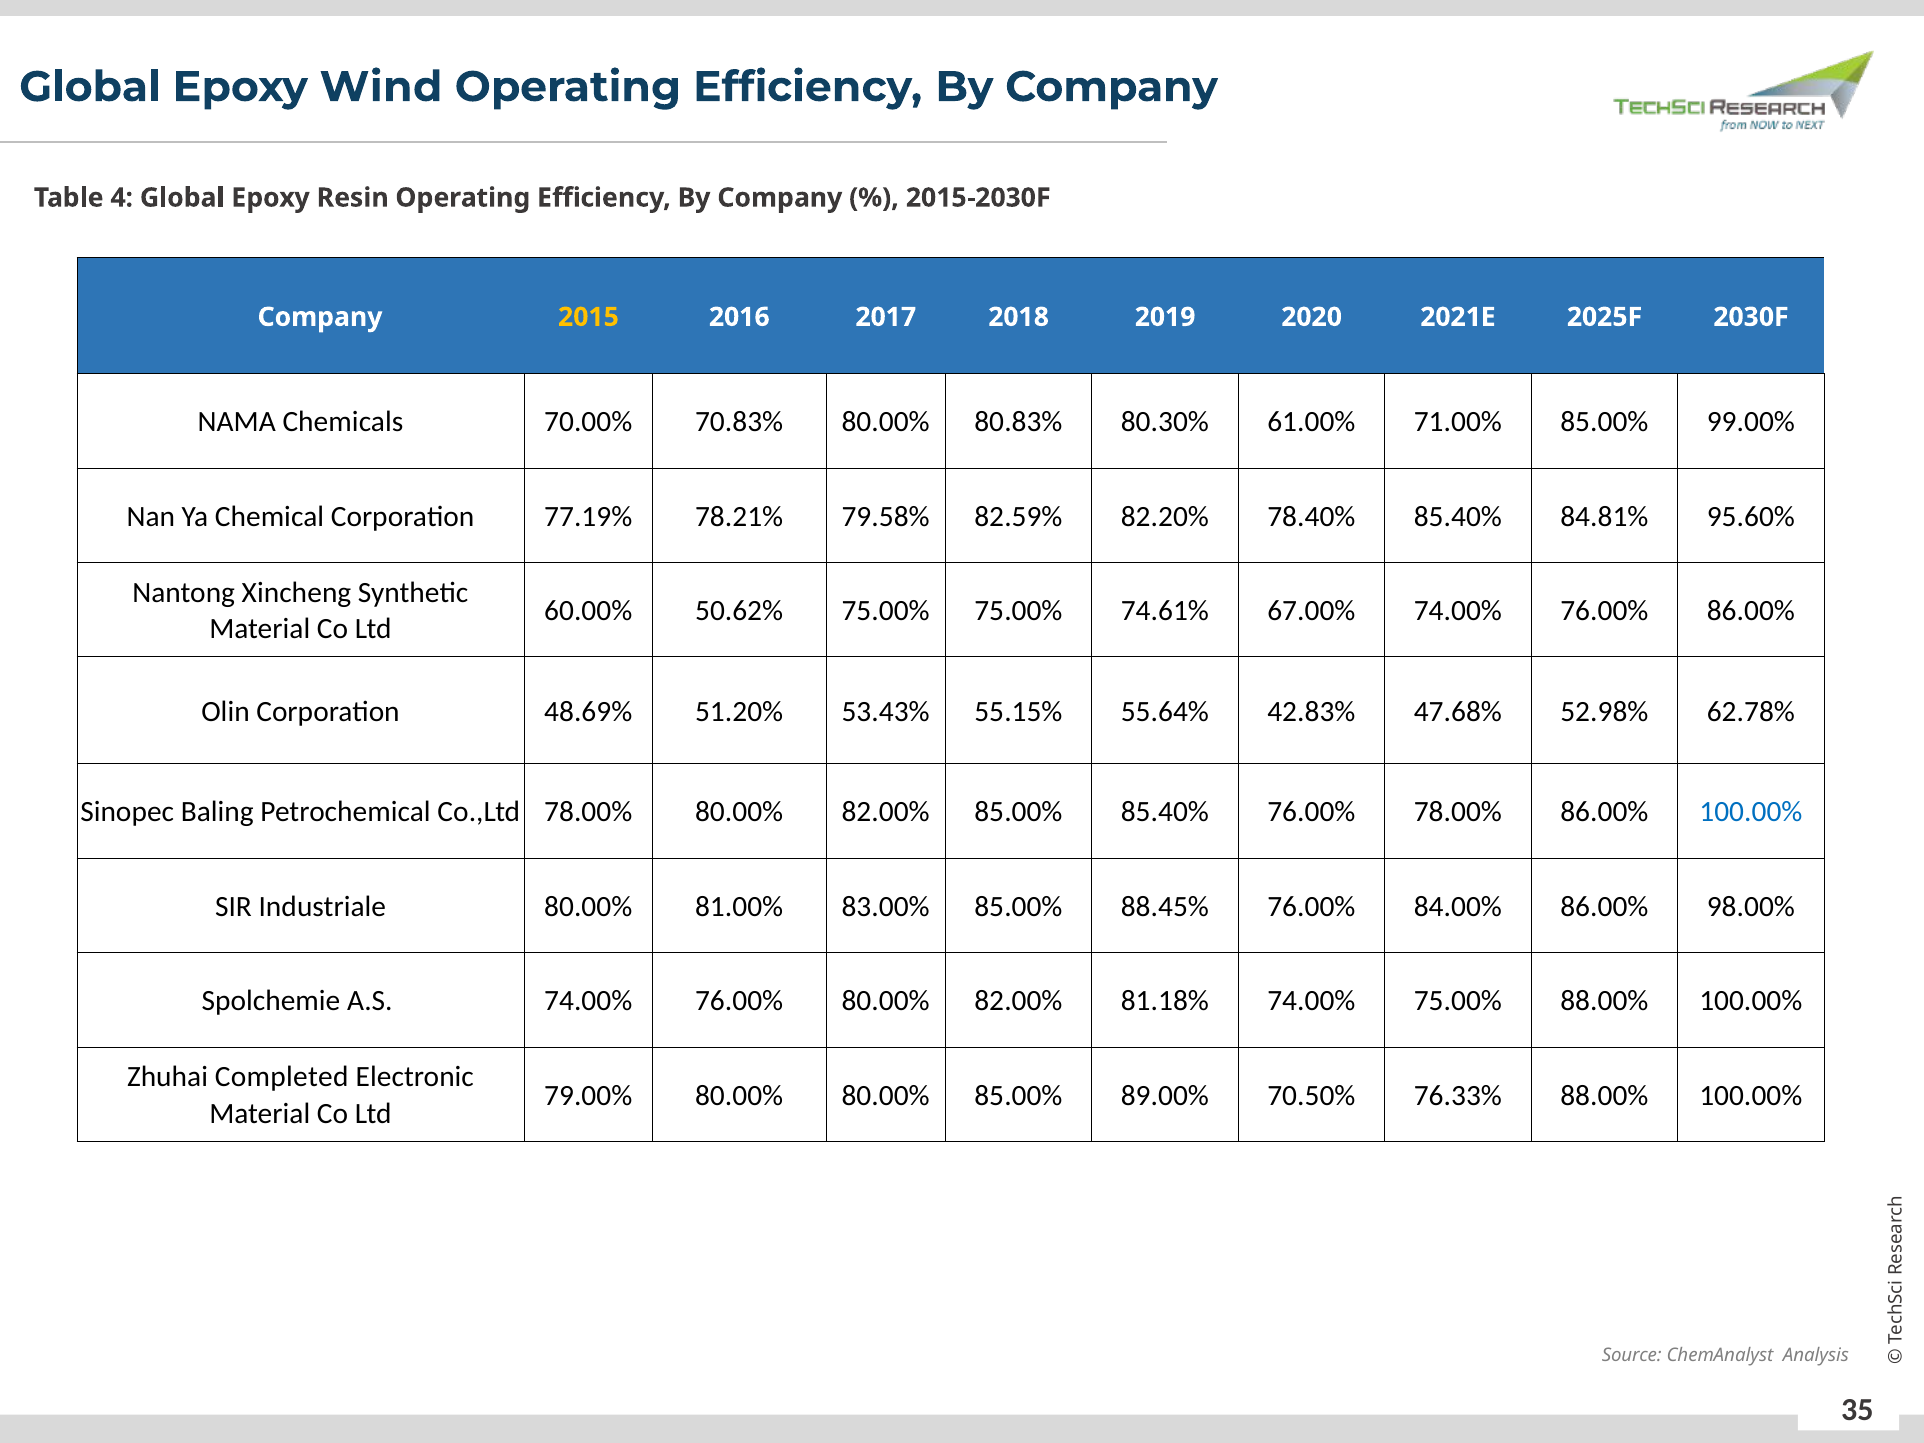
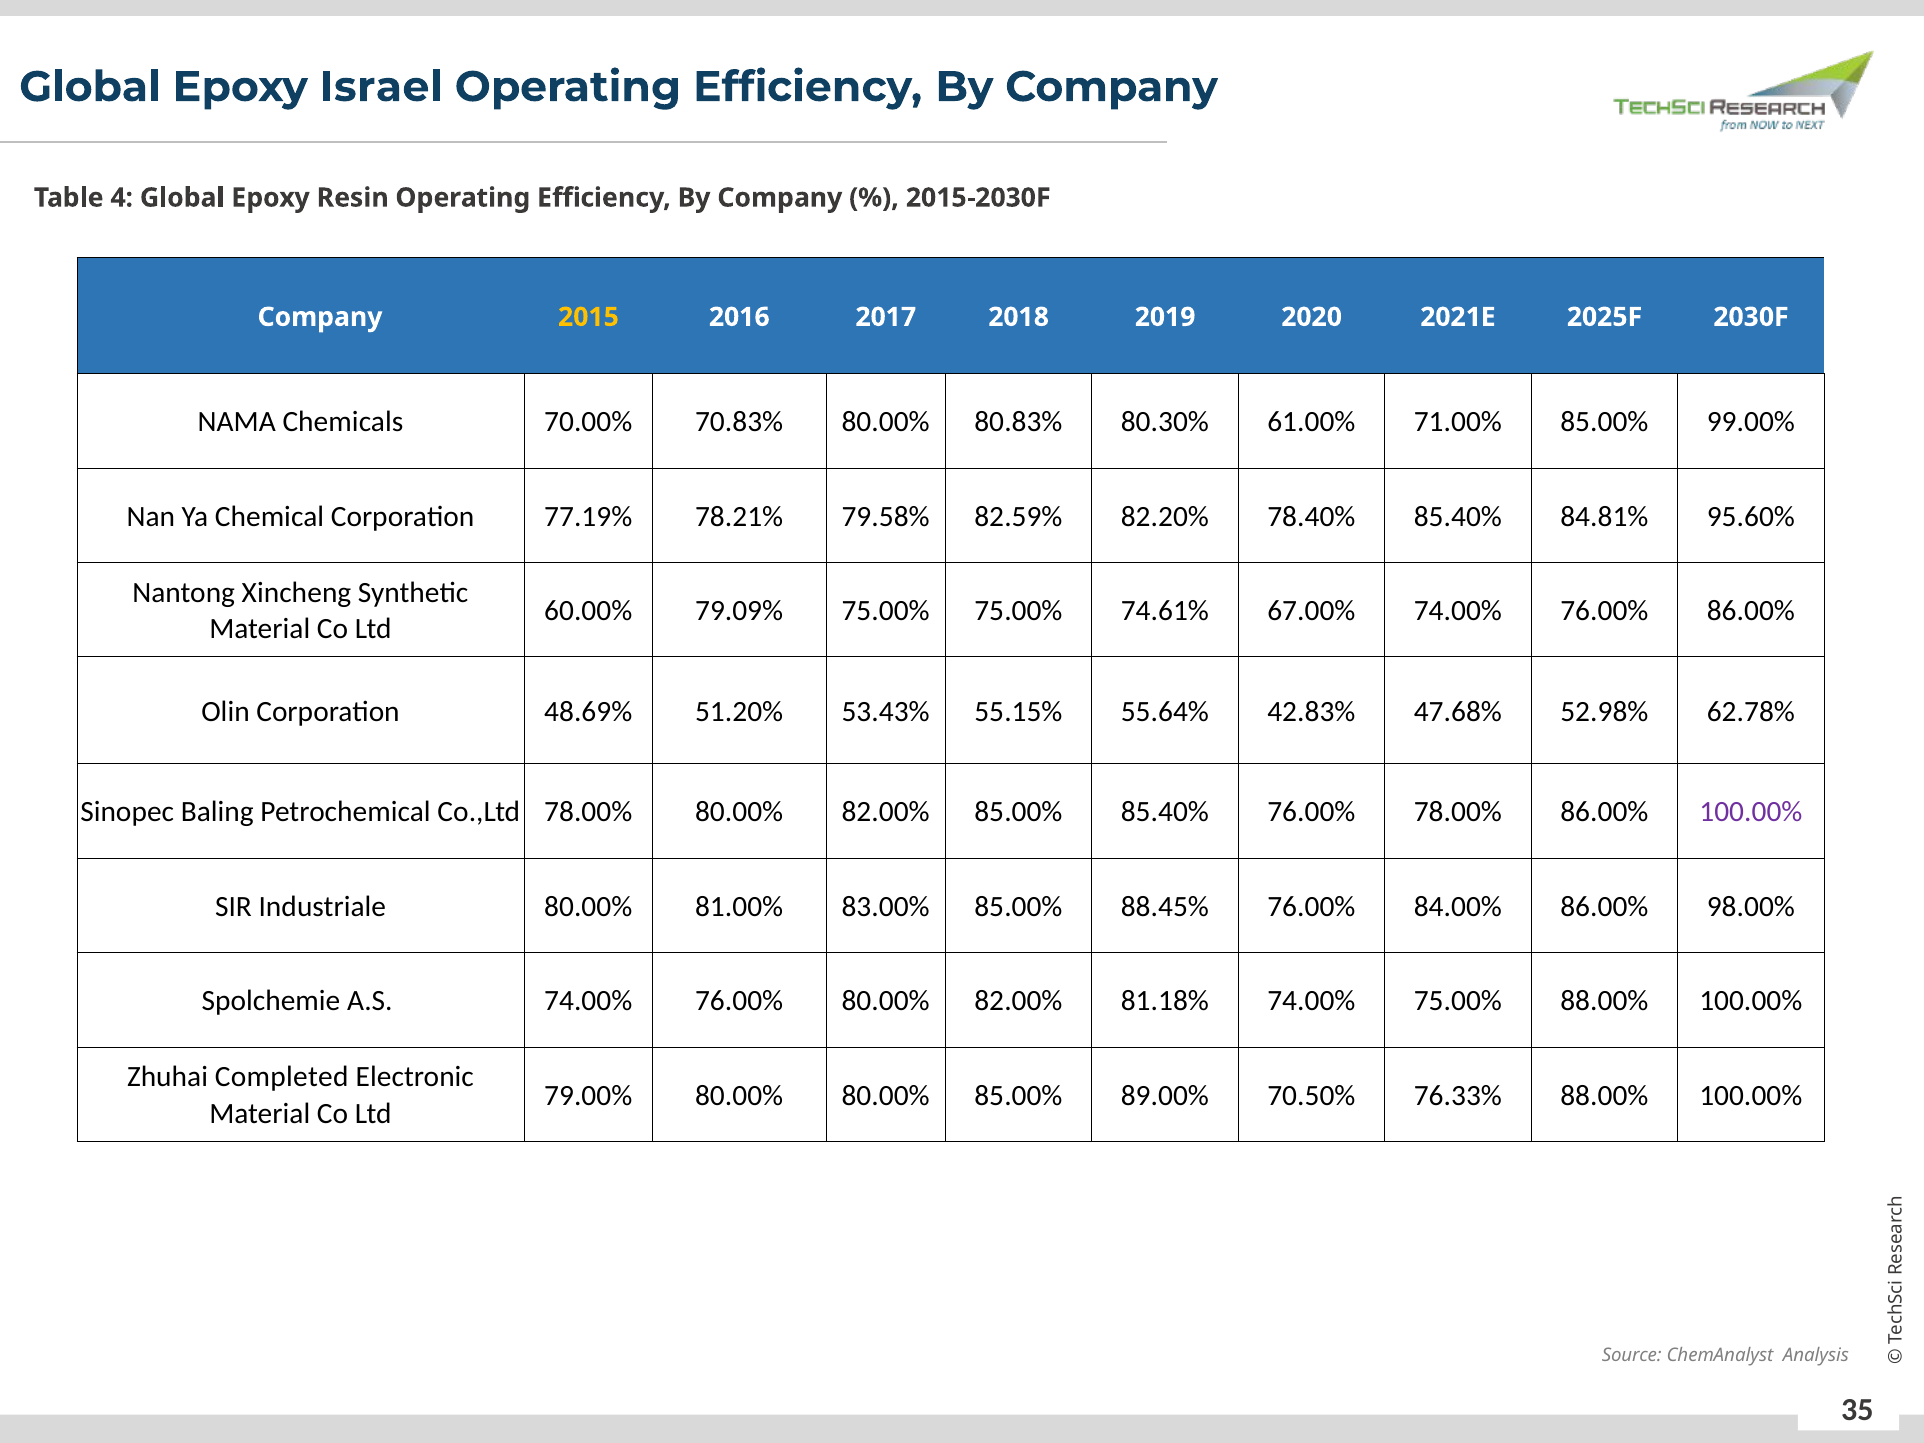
Wind: Wind -> Israel (381, 87)
50.62%: 50.62% -> 79.09% (739, 611)
100.00% colour: blue -> purple (1751, 812)
